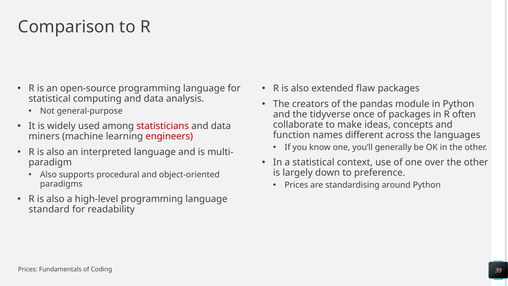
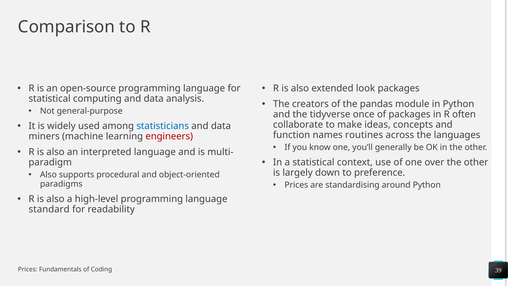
flaw: flaw -> look (366, 88)
statisticians colour: red -> blue (163, 126)
different: different -> routines (364, 135)
